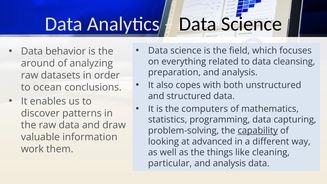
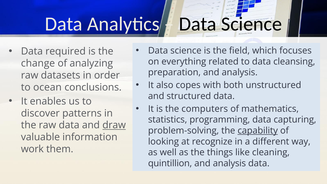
behavior: behavior -> required (66, 51)
around: around -> change (38, 63)
draw underline: none -> present (114, 125)
advanced: advanced -> recognize (212, 142)
particular: particular -> quintillion (170, 163)
